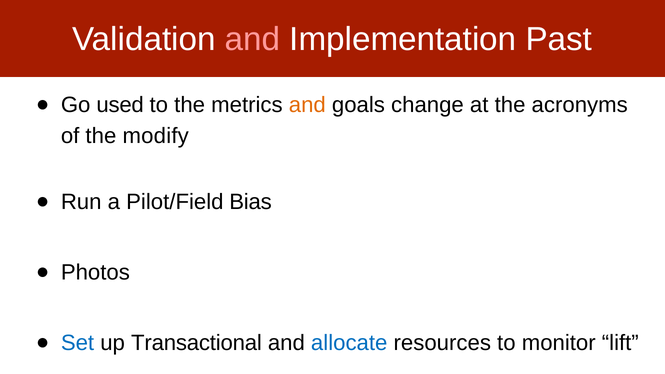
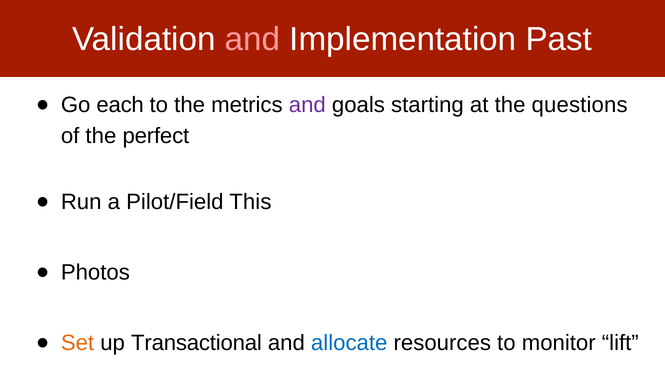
used: used -> each (120, 105)
and colour: orange -> purple (307, 105)
change: change -> starting (427, 105)
acronyms: acronyms -> questions (580, 105)
modify: modify -> perfect (156, 136)
Bias: Bias -> This (250, 202)
Set colour: blue -> orange (78, 343)
